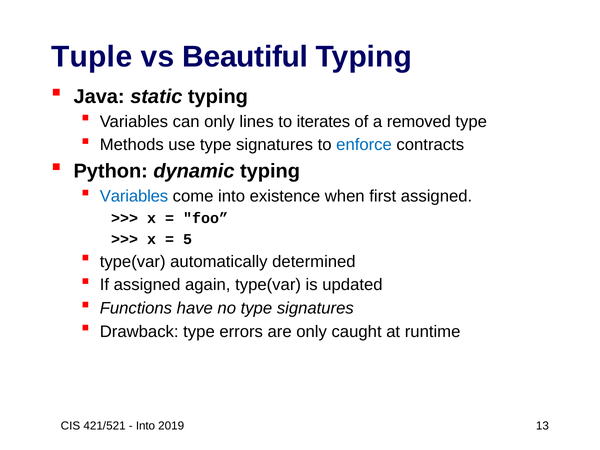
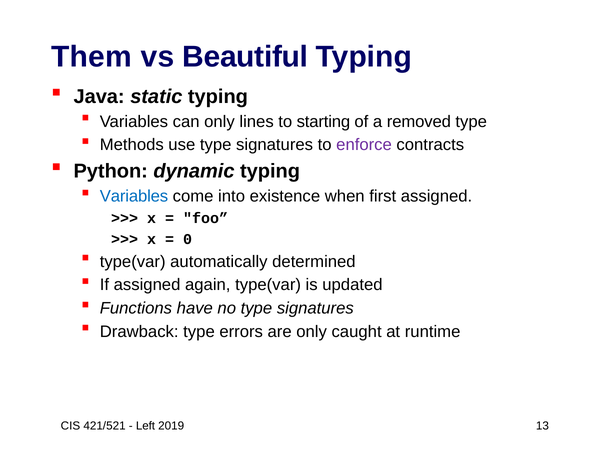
Tuple: Tuple -> Them (92, 57)
iterates: iterates -> starting (323, 122)
enforce colour: blue -> purple (364, 145)
5: 5 -> 0 (188, 239)
Into: Into -> Left (145, 426)
